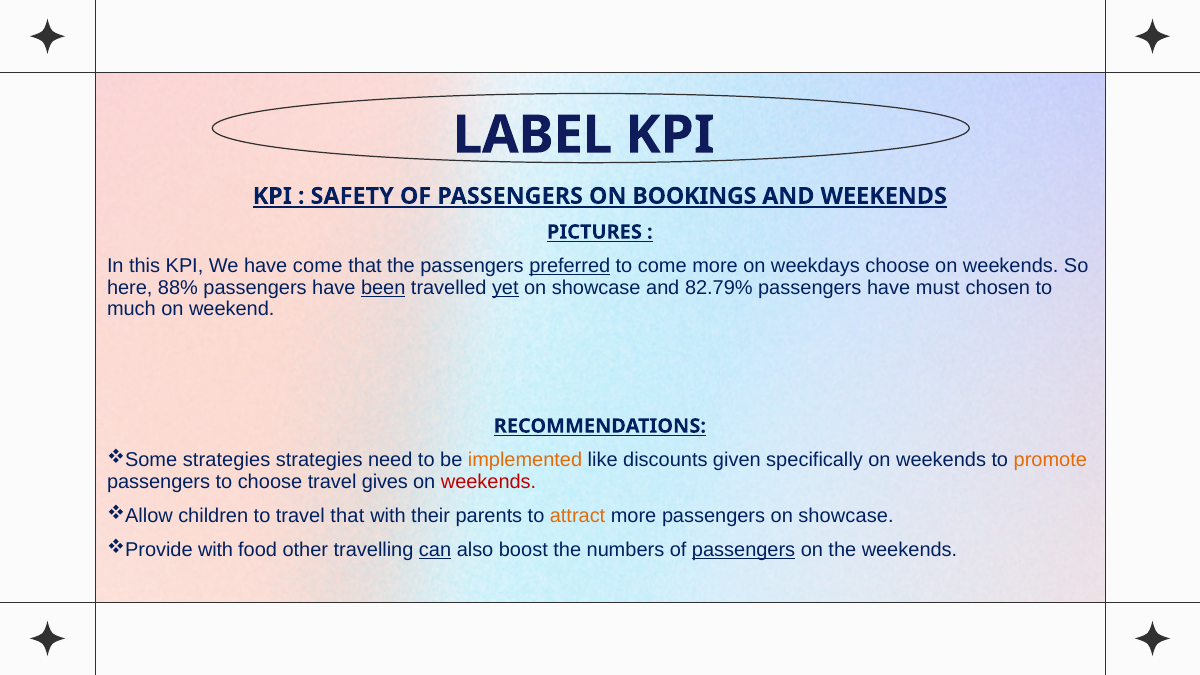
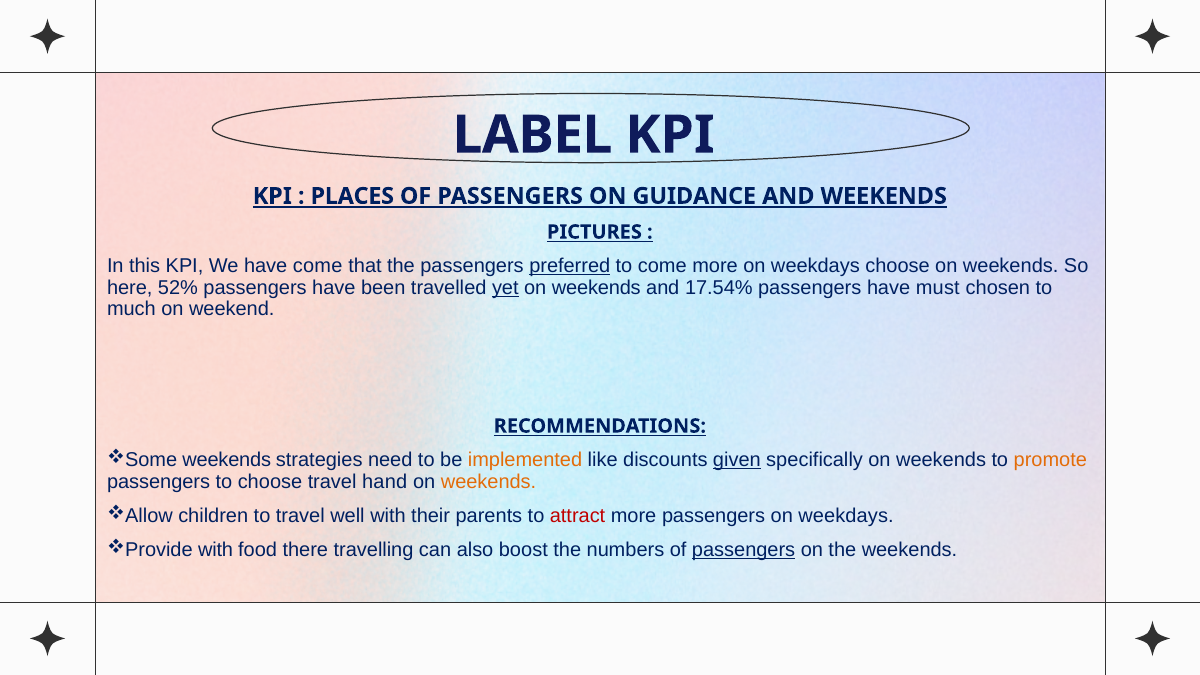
SAFETY: SAFETY -> PLACES (352, 196)
BOOKINGS: BOOKINGS -> GUIDANCE (694, 196)
88%: 88% -> 52% (178, 288)
been underline: present -> none (383, 288)
showcase: showcase -> weekends (596, 288)
82.79%: 82.79% -> 17.54% (719, 288)
strategies: strategies -> weekends (227, 460)
given underline: none -> present (737, 460)
gives: gives -> hand (385, 482)
weekends colour: red -> orange (489, 482)
travel that: that -> well (347, 516)
attract colour: orange -> red (578, 516)
passengers on showcase: showcase -> weekdays (846, 516)
other: other -> there (305, 550)
can underline: present -> none (435, 550)
